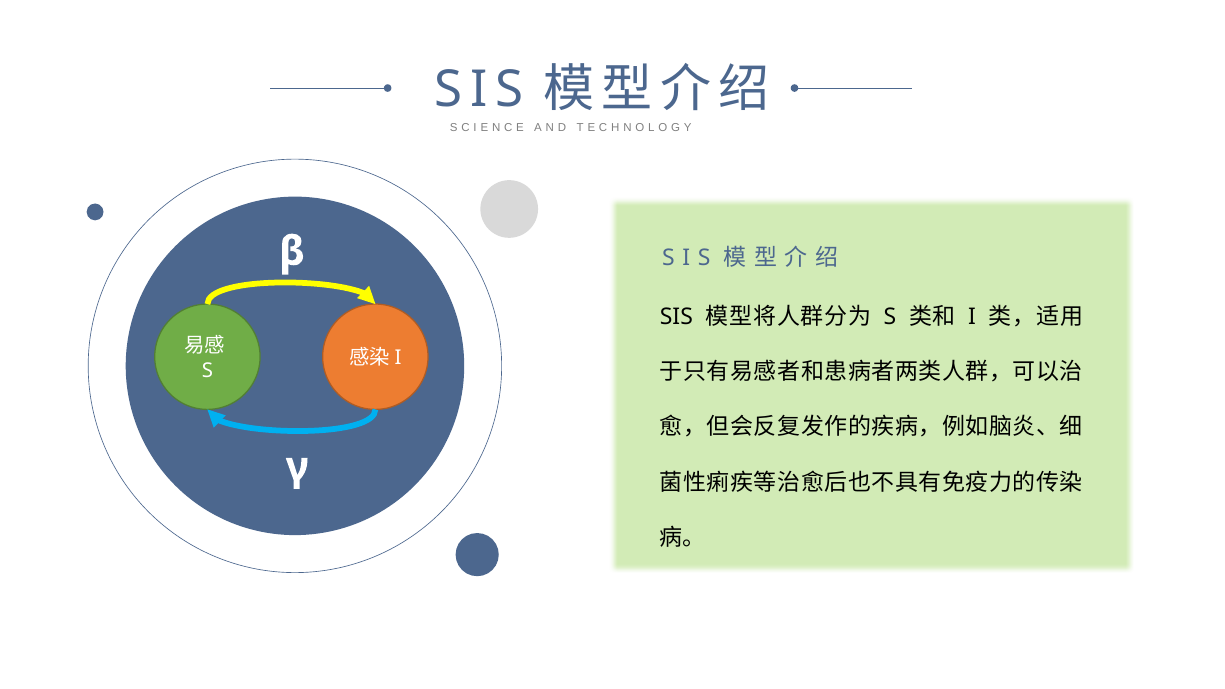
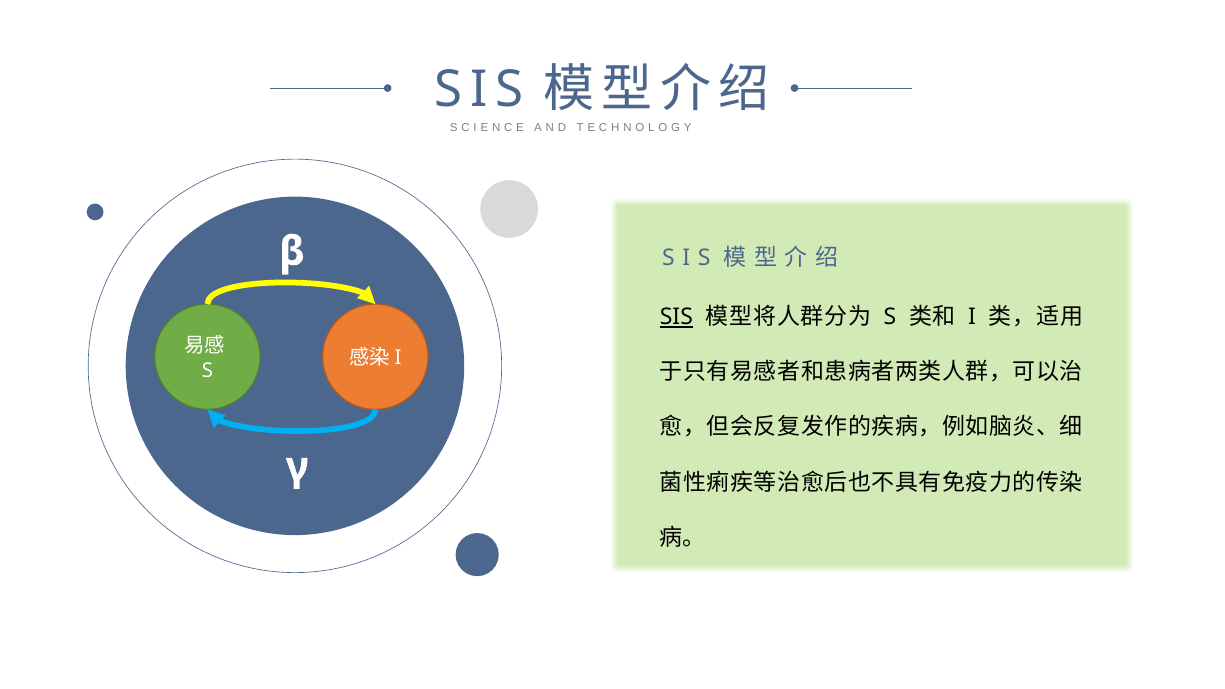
SIS underline: none -> present (676, 317)
